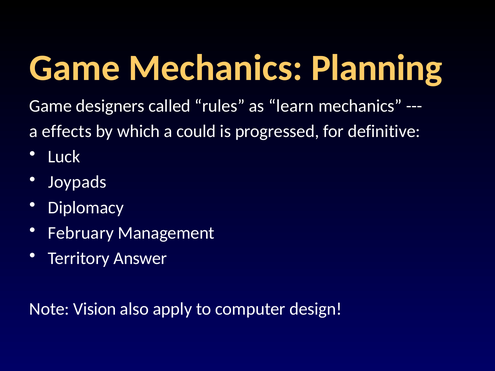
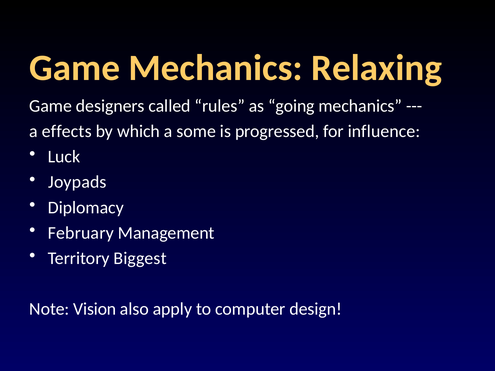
Planning: Planning -> Relaxing (377, 68)
learn: learn -> going (291, 106)
could: could -> some (196, 131)
definitive: definitive -> influence (384, 131)
Answer: Answer -> Biggest (140, 258)
